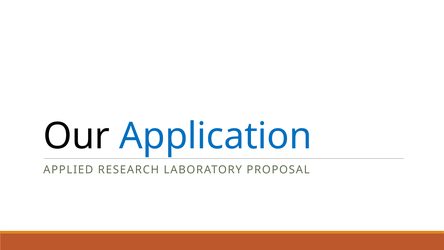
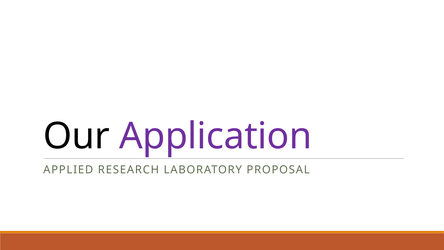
Application colour: blue -> purple (215, 136)
